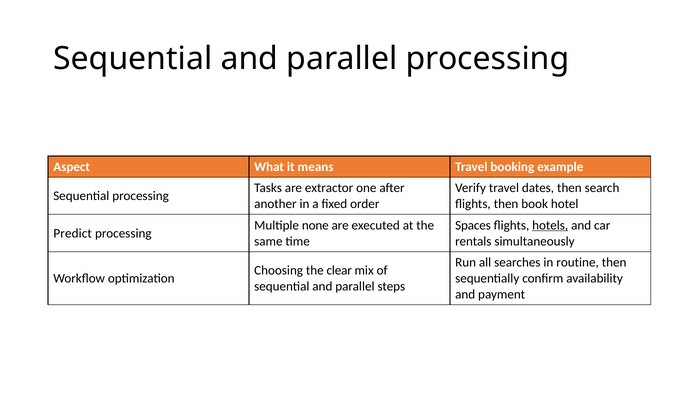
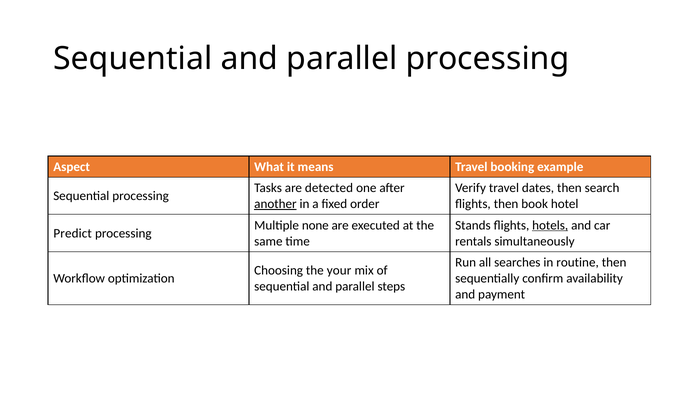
extractor: extractor -> detected (329, 188)
another underline: none -> present (275, 204)
Spaces: Spaces -> Stands (473, 225)
clear: clear -> your (339, 271)
